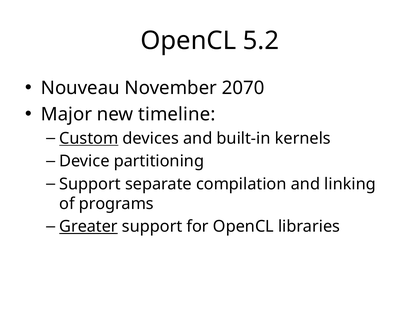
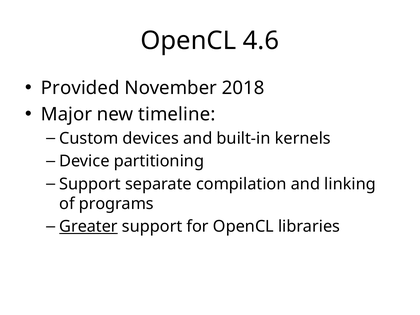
5.2: 5.2 -> 4.6 (261, 41)
Nouveau: Nouveau -> Provided (80, 88)
2070: 2070 -> 2018 (243, 88)
Custom underline: present -> none (89, 138)
